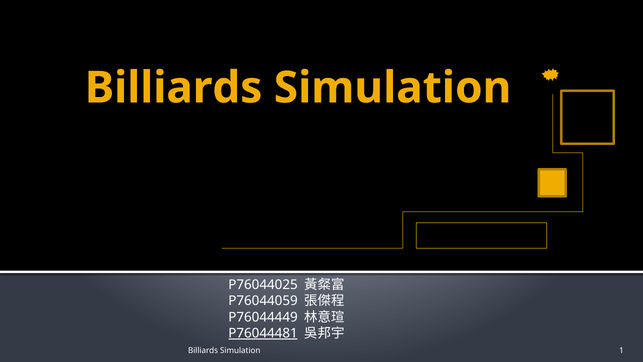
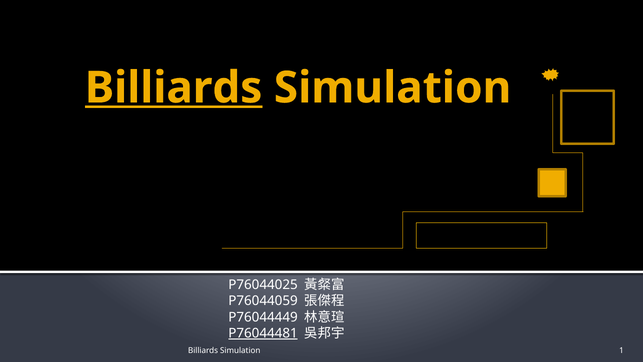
Billiards underline: none -> present (174, 88)
